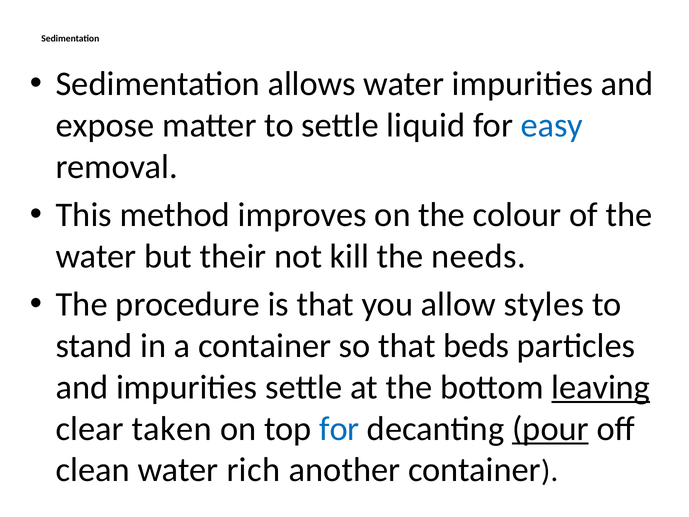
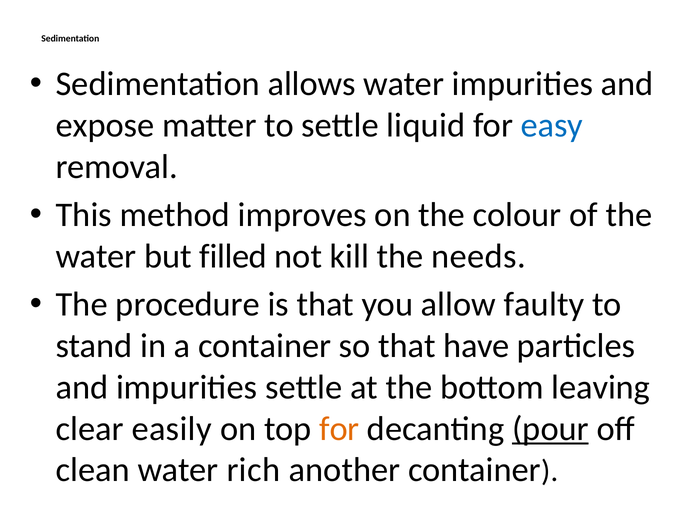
their: their -> filled (233, 256)
styles: styles -> faulty (544, 304)
beds: beds -> have (476, 346)
leaving underline: present -> none (601, 387)
taken: taken -> easily (172, 428)
for colour: blue -> orange (339, 428)
